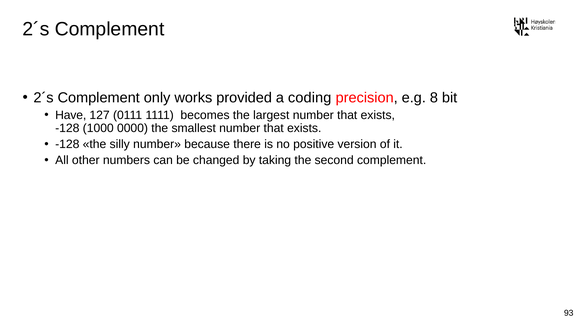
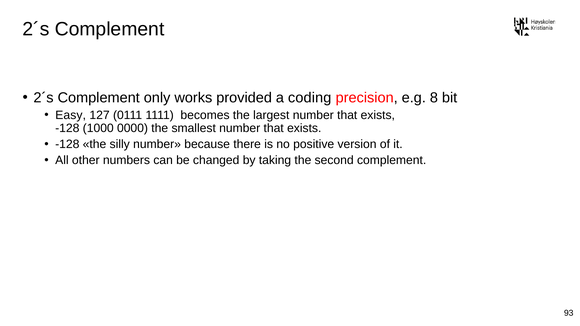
Have: Have -> Easy (71, 115)
